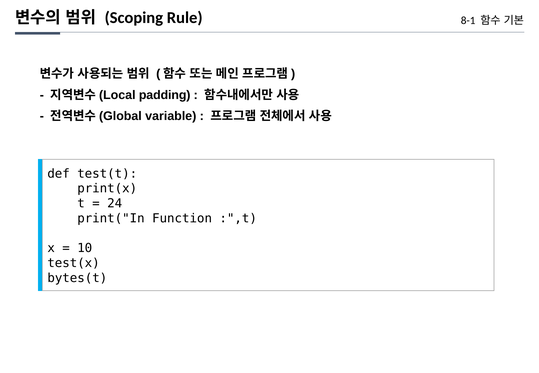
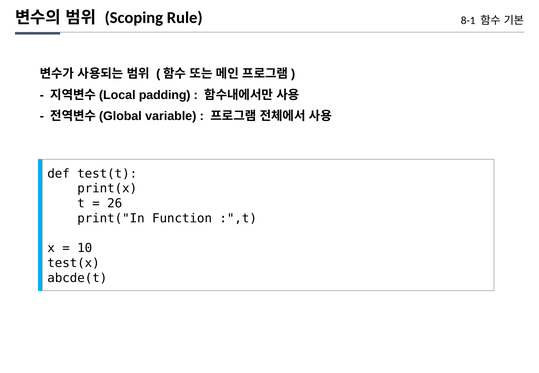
24: 24 -> 26 (115, 204)
bytes(t: bytes(t -> abcde(t (77, 278)
